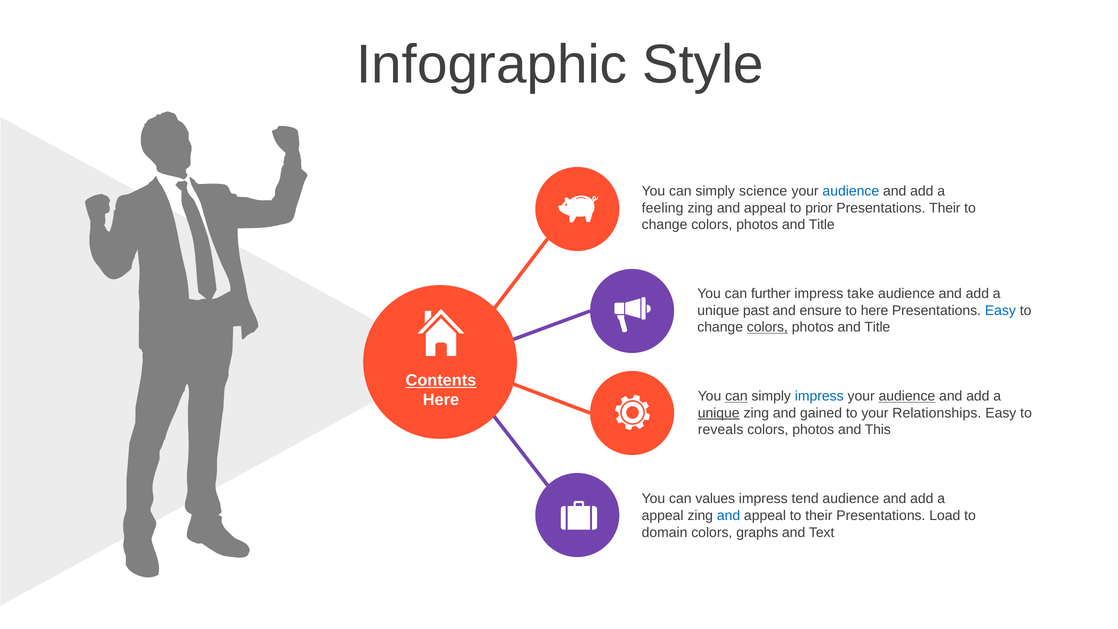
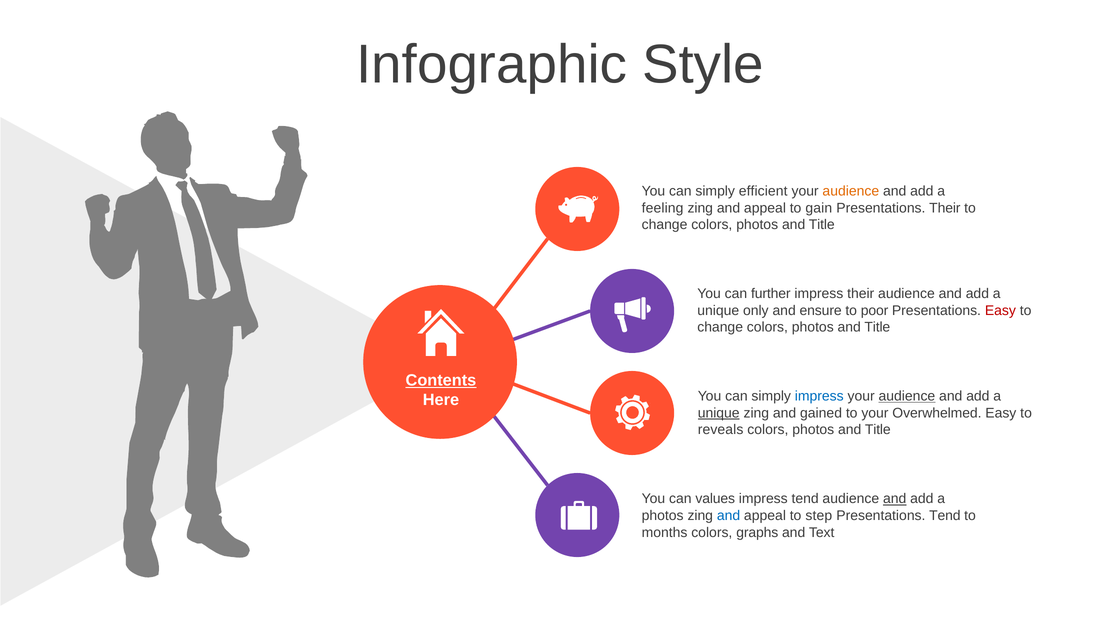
science: science -> efficient (763, 191)
audience colour: blue -> orange (851, 191)
prior: prior -> gain (819, 208)
impress take: take -> their (861, 294)
past: past -> only (756, 310)
to here: here -> poor (875, 310)
Easy colour: blue -> red (1000, 310)
colors underline: present -> none (767, 327)
can underline: present -> none (736, 396)
Relationships: Relationships -> Overwhelmed (937, 413)
This: This -> Title (878, 430)
and underline: none -> present (895, 499)
appeal: appeal -> photos (663, 516)
to their: their -> step (819, 516)
Presentations Load: Load -> Tend (945, 516)
domain: domain -> months (665, 532)
